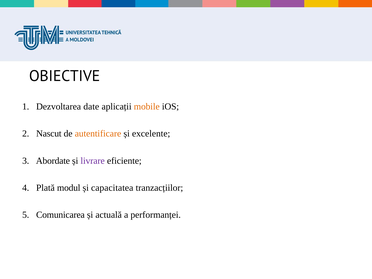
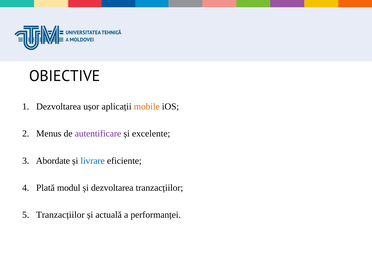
date: date -> ușor (91, 107)
Nascut: Nascut -> Menus (49, 134)
autentificare colour: orange -> purple (98, 134)
livrare colour: purple -> blue (93, 161)
și capacitatea: capacitatea -> dezvoltarea (112, 188)
Comunicarea: Comunicarea -> Tranzacțiilor (60, 215)
